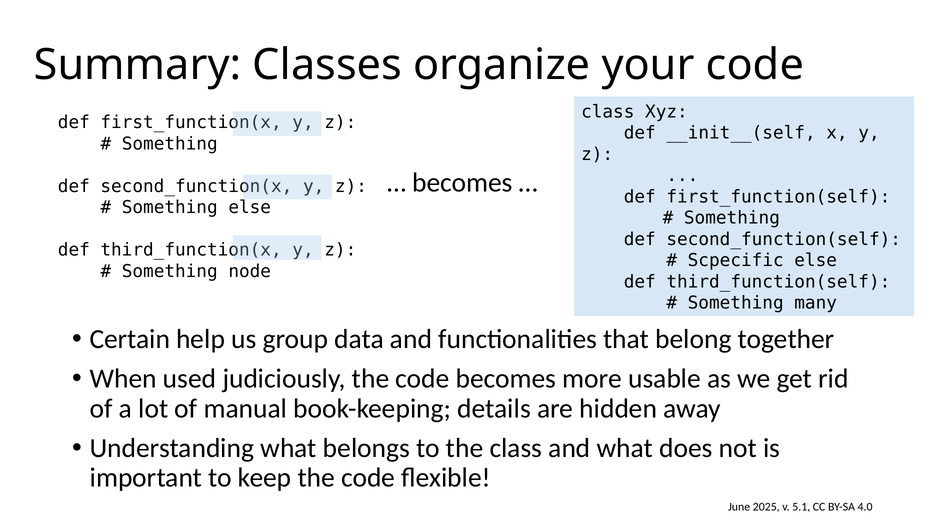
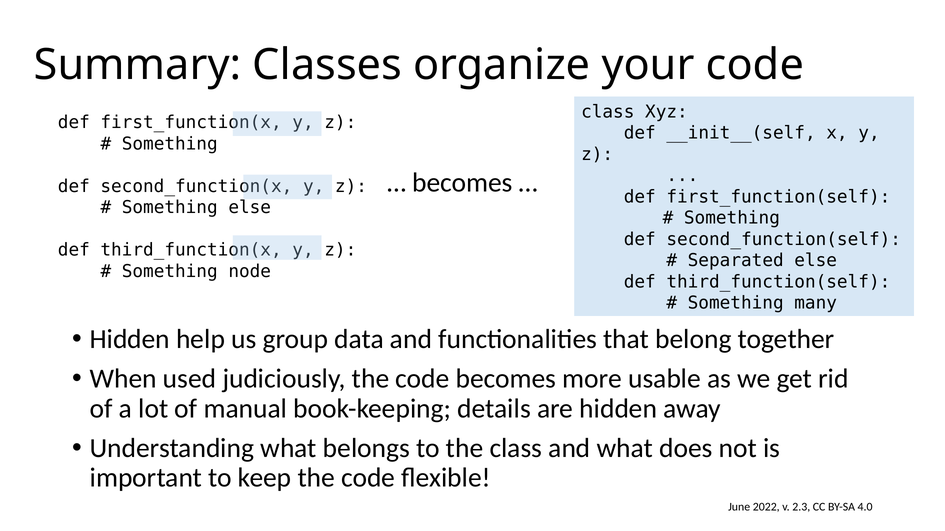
Scpecific: Scpecific -> Separated (736, 261)
Certain: Certain -> Hidden (130, 340)
2025: 2025 -> 2022 (766, 508)
5.1: 5.1 -> 2.3 (801, 508)
